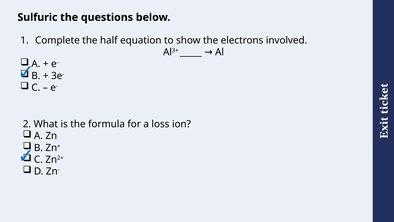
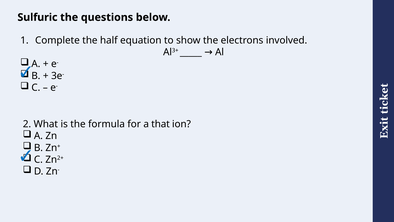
loss: loss -> that (161, 124)
